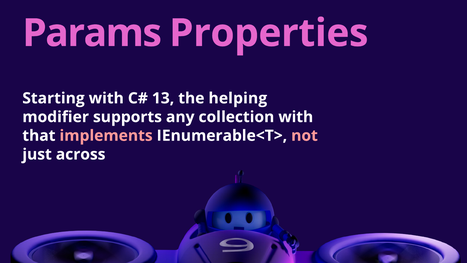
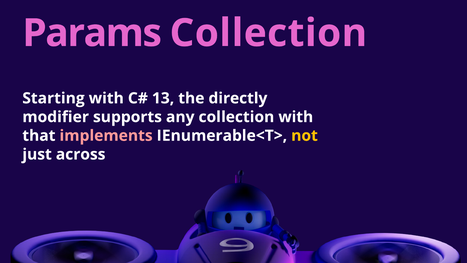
Params Properties: Properties -> Collection (268, 33)
helping: helping -> directly (238, 98)
not colour: pink -> yellow (305, 136)
